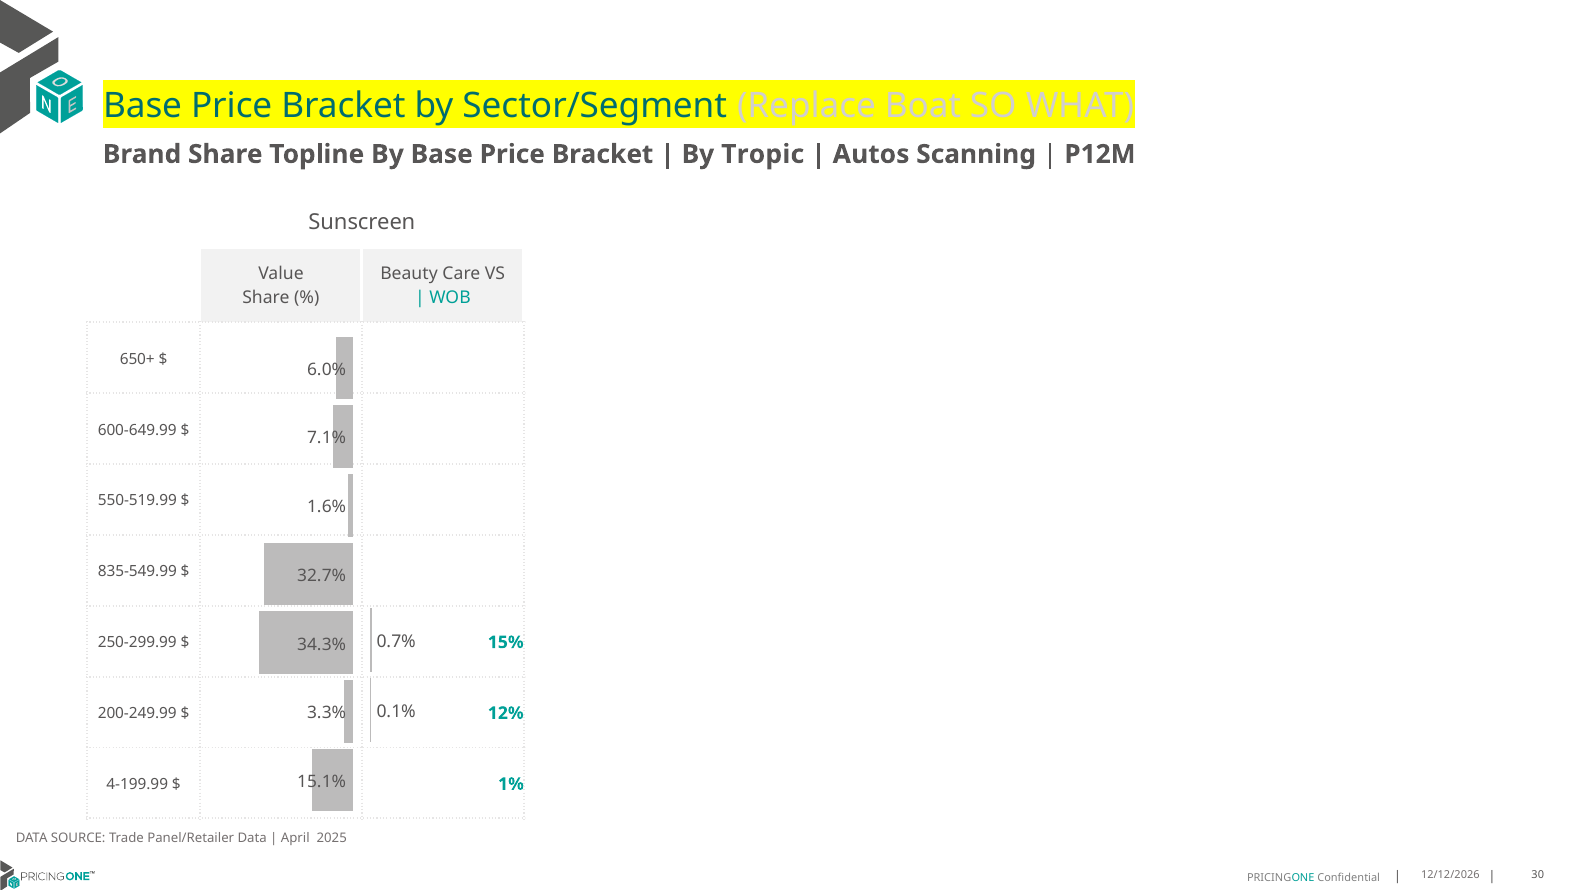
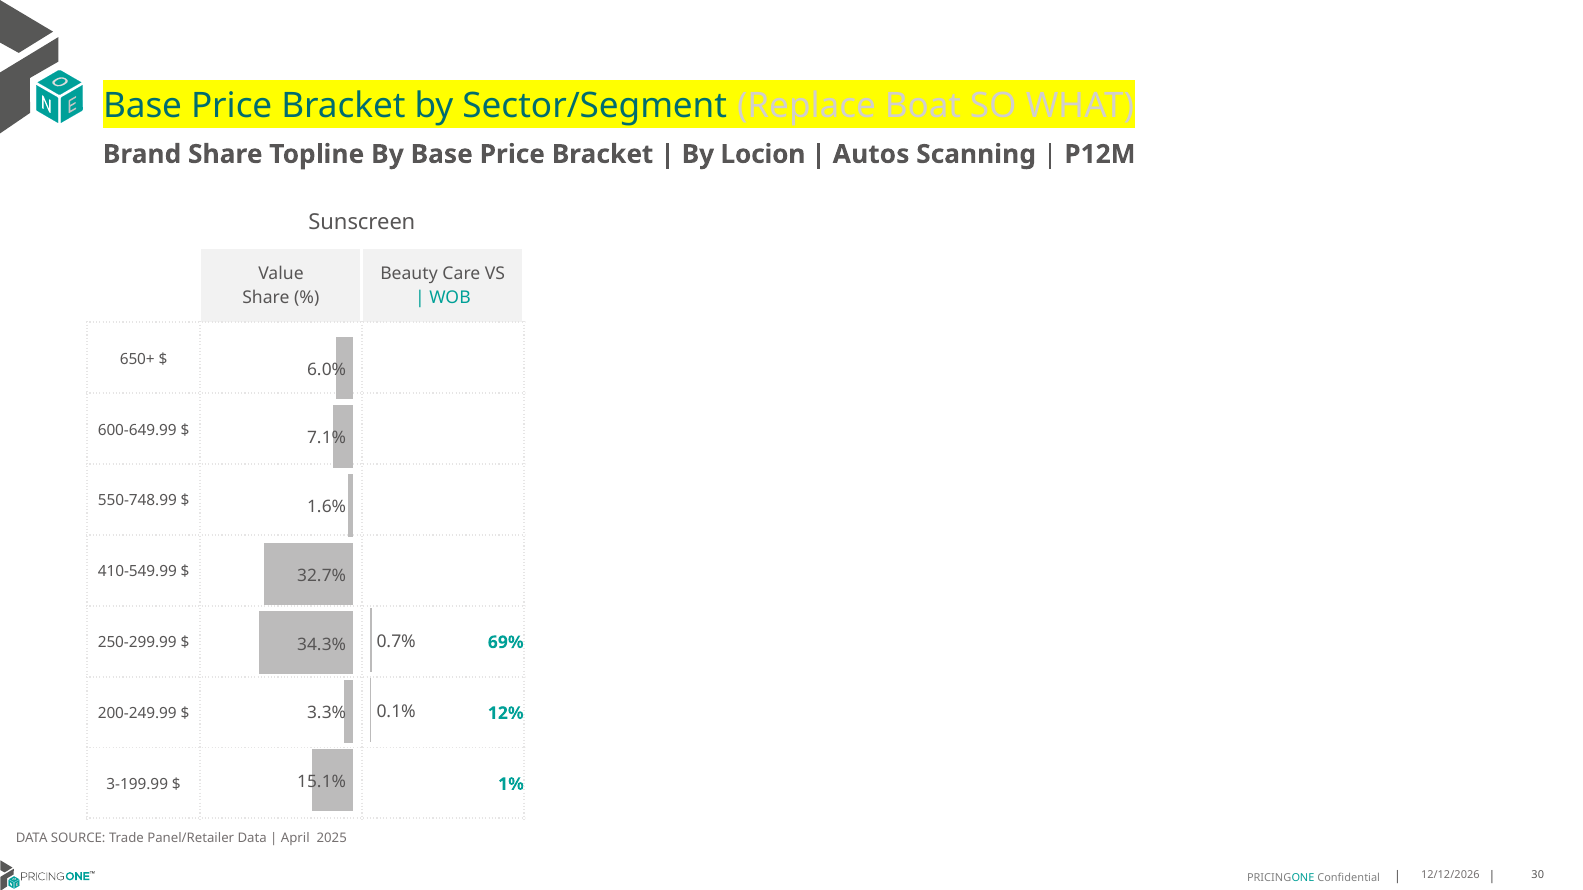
Tropic: Tropic -> Locion (763, 154)
550-519.99: 550-519.99 -> 550-748.99 (137, 501)
835-549.99: 835-549.99 -> 410-549.99 (137, 572)
15%: 15% -> 69% (506, 643)
4-199.99: 4-199.99 -> 3-199.99 (137, 785)
